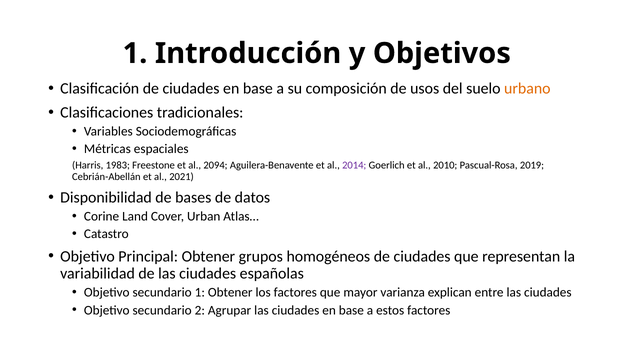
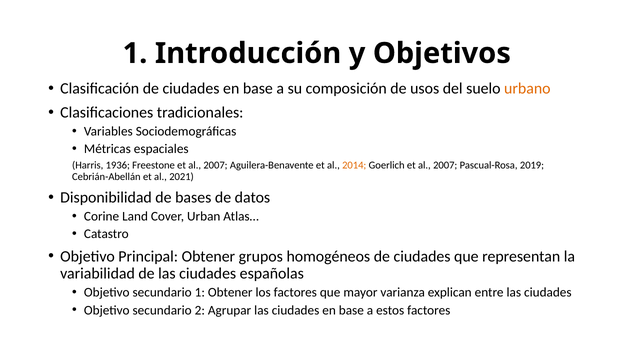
1983: 1983 -> 1936 (118, 165)
Freestone et al 2094: 2094 -> 2007 (215, 165)
2014 colour: purple -> orange (354, 165)
Goerlich et al 2010: 2010 -> 2007 (445, 165)
